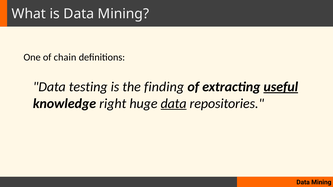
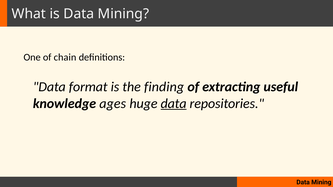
testing: testing -> format (88, 87)
useful underline: present -> none (281, 87)
right: right -> ages (113, 104)
